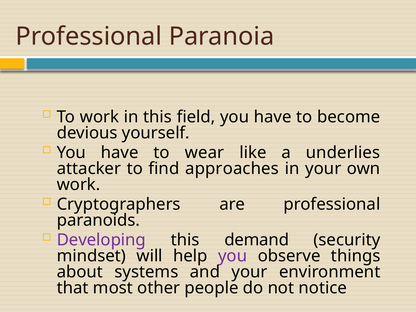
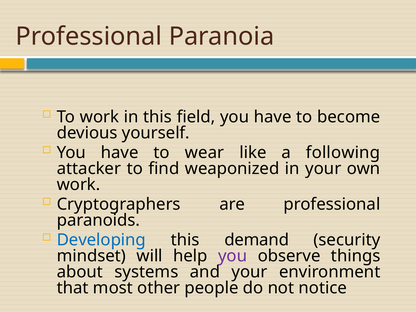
underlies: underlies -> following (343, 153)
approaches: approaches -> weaponized (232, 169)
Developing colour: purple -> blue (101, 240)
